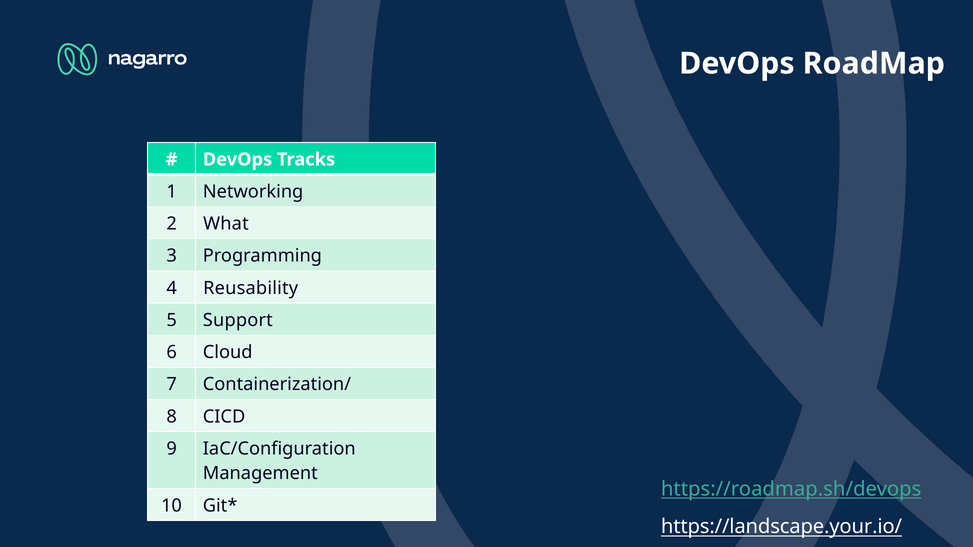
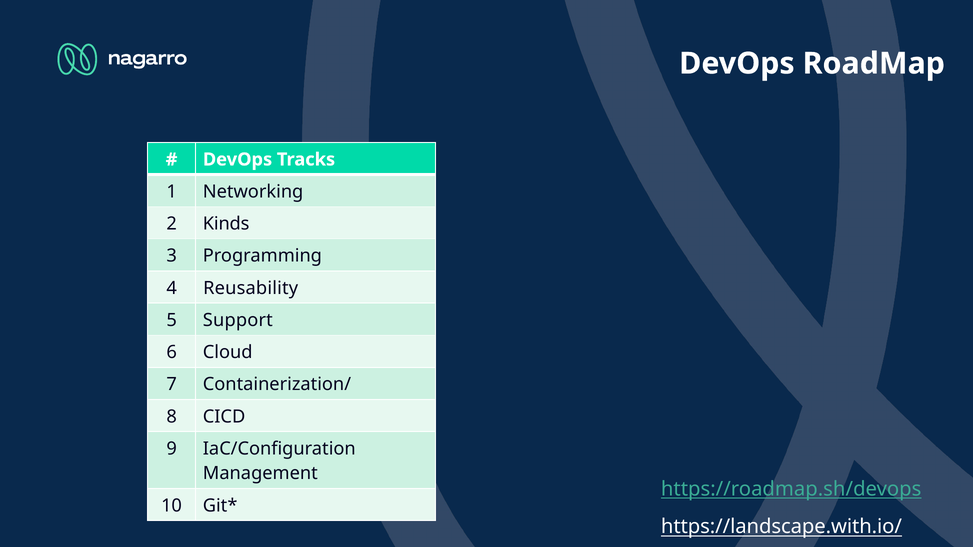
What: What -> Kinds (226, 224)
https://landscape.your.io/: https://landscape.your.io/ -> https://landscape.with.io/ (781, 527)
